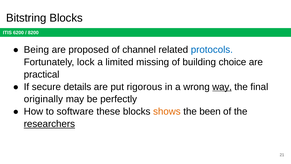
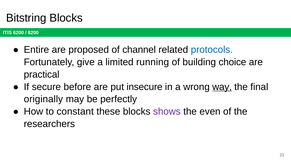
Being: Being -> Entire (36, 50)
lock: lock -> give (86, 62)
missing: missing -> running (153, 62)
details: details -> before (77, 87)
rigorous: rigorous -> insecure (145, 87)
software: software -> constant (75, 111)
shows colour: orange -> purple (167, 111)
been: been -> even (210, 111)
researchers underline: present -> none (49, 124)
